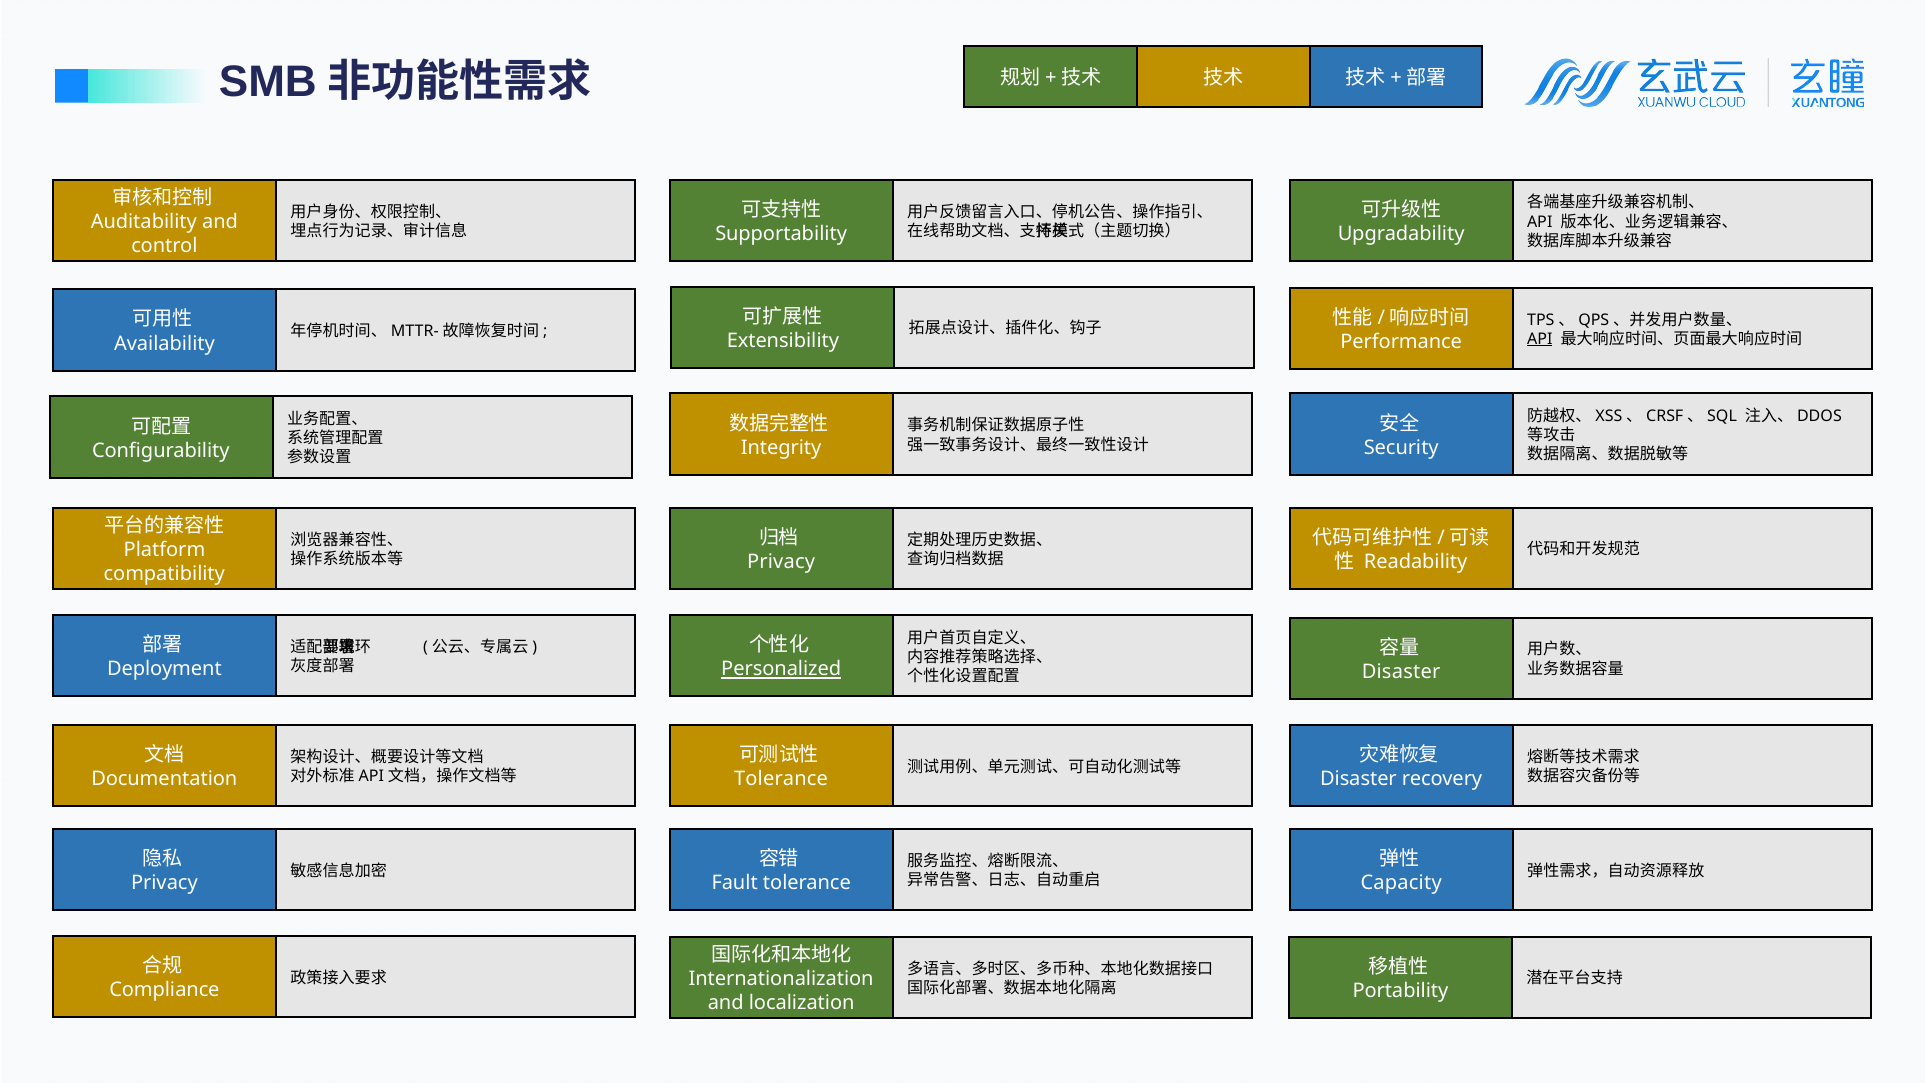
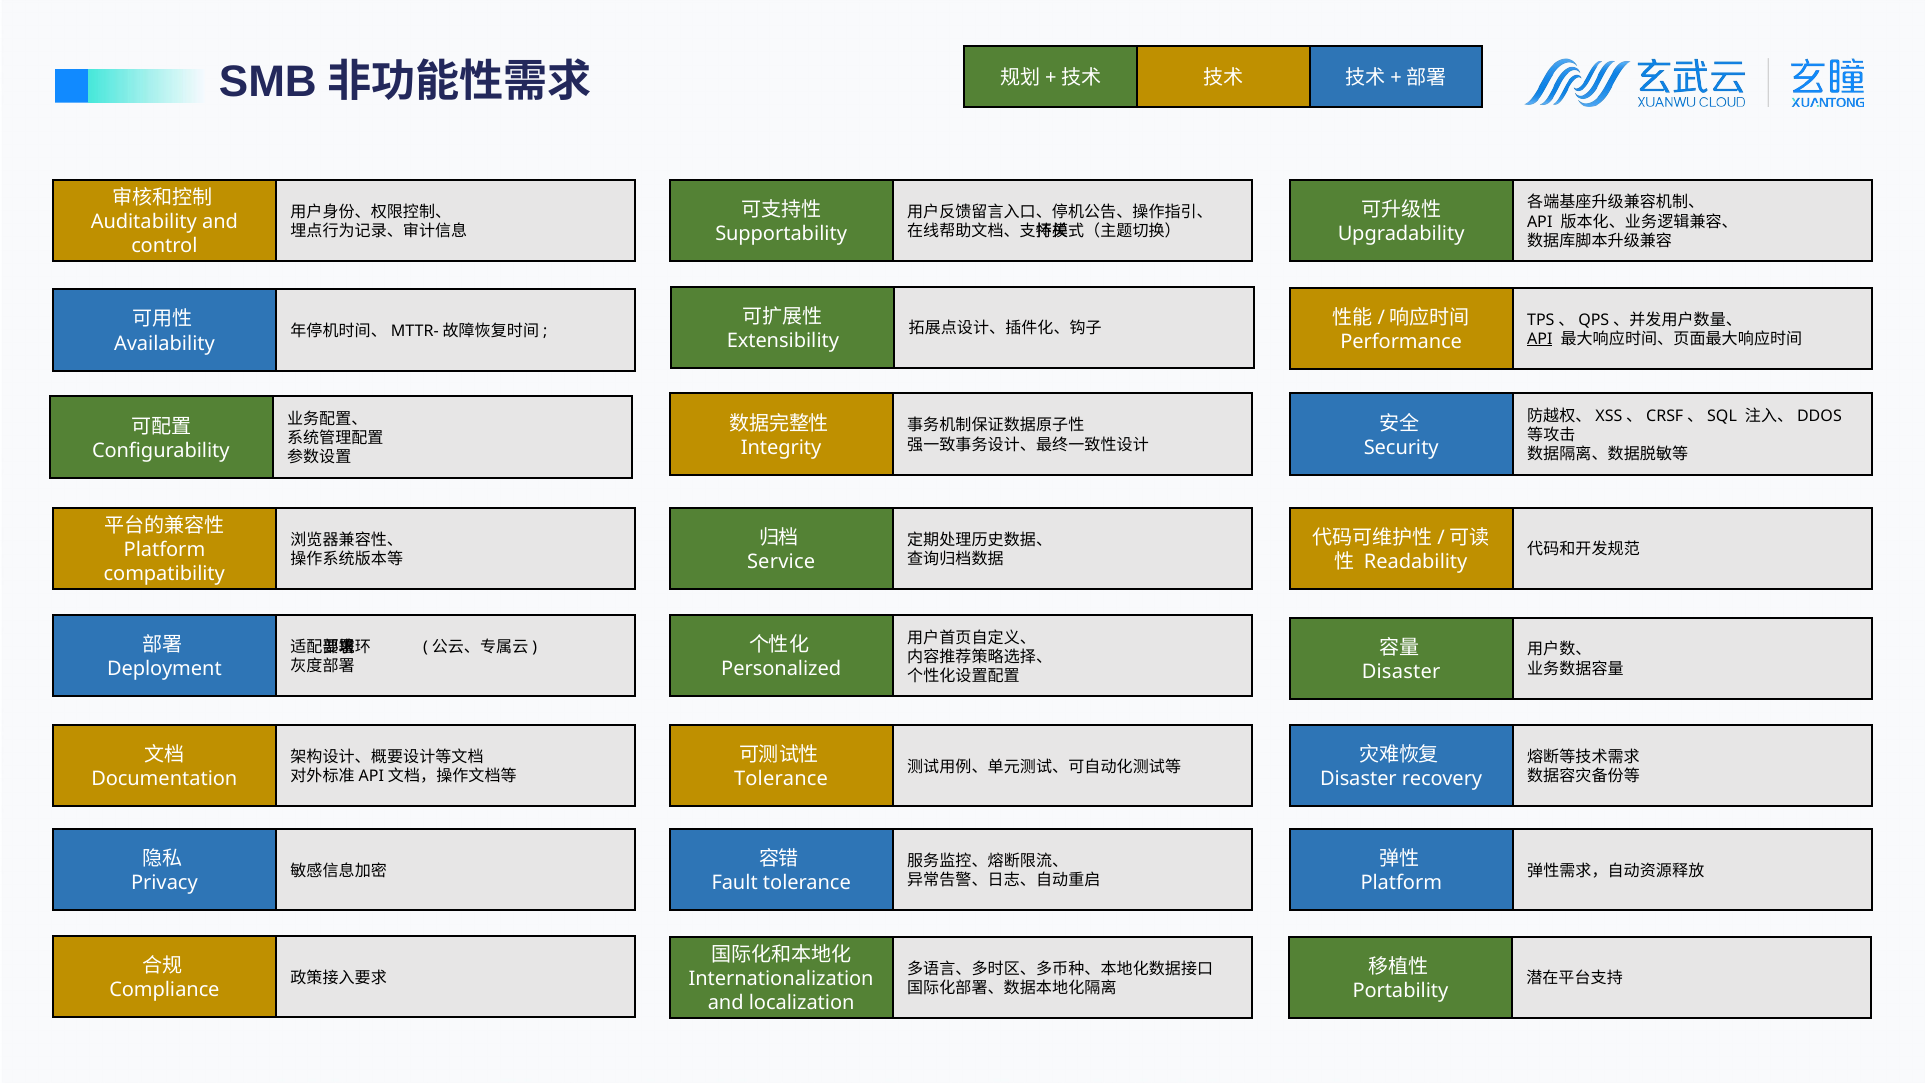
Privacy: Privacy -> Service (781, 562)
Personalized underline: present -> none (781, 669)
Capacity: Capacity -> Platform (1401, 883)
